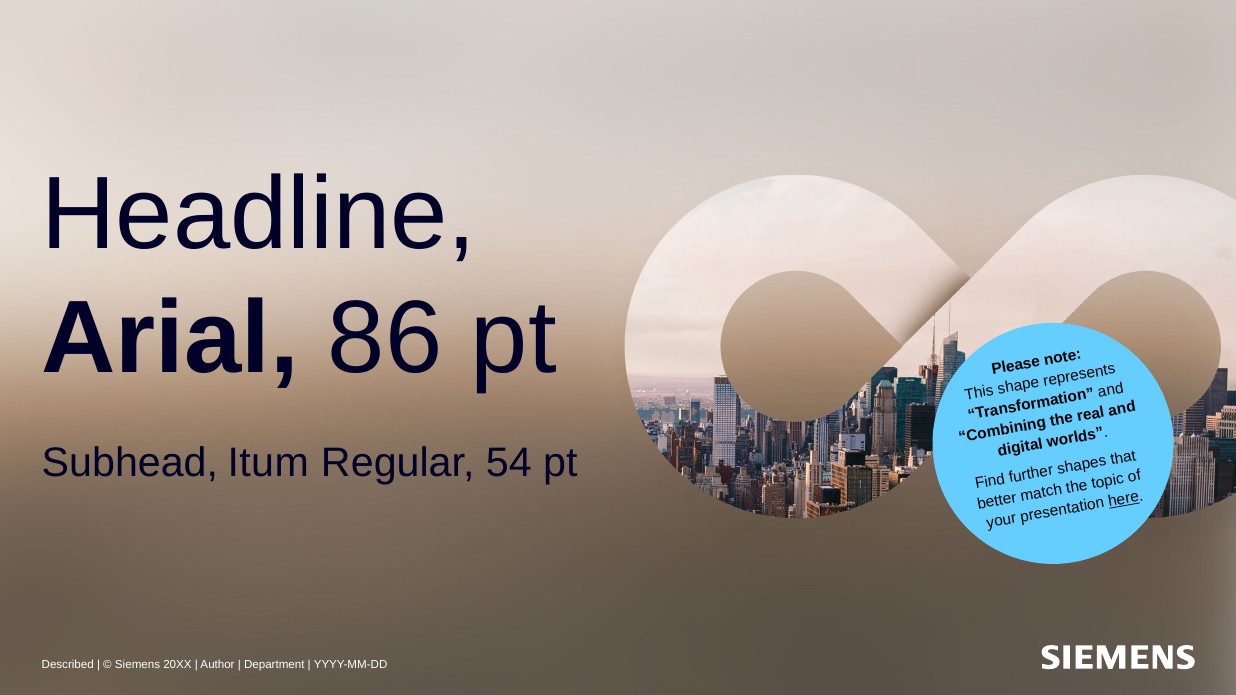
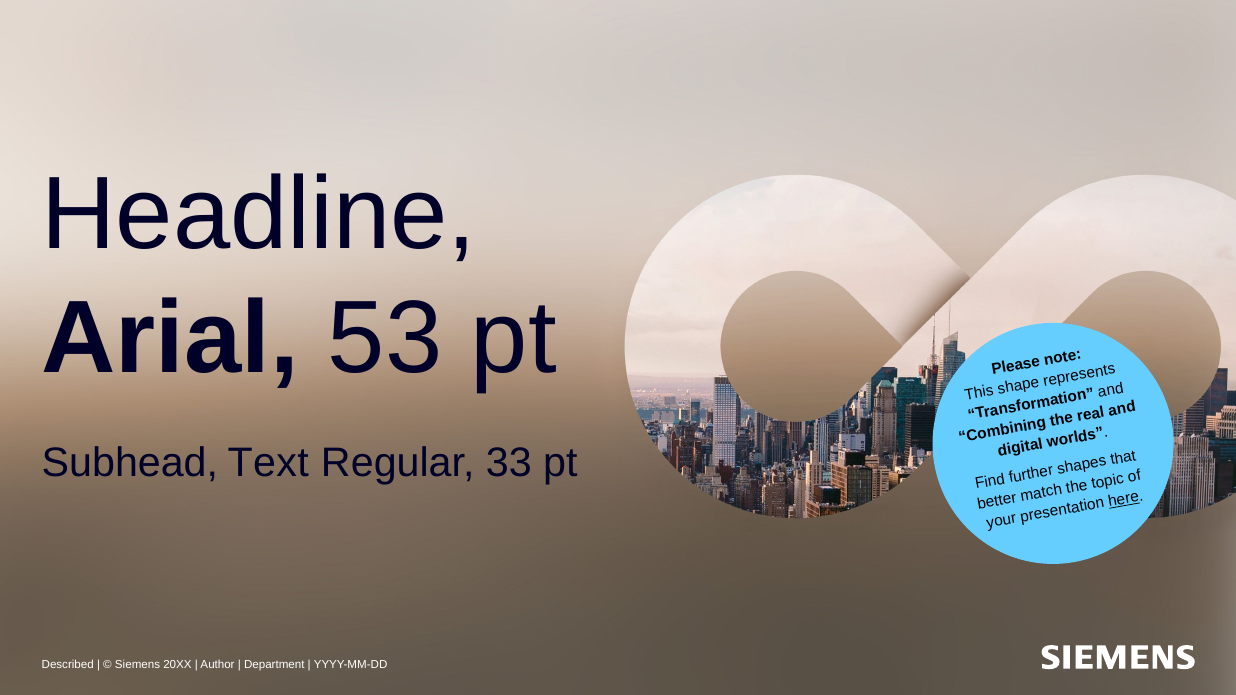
86: 86 -> 53 (385, 338)
Itum: Itum -> Text (268, 463)
54: 54 -> 33 (509, 463)
